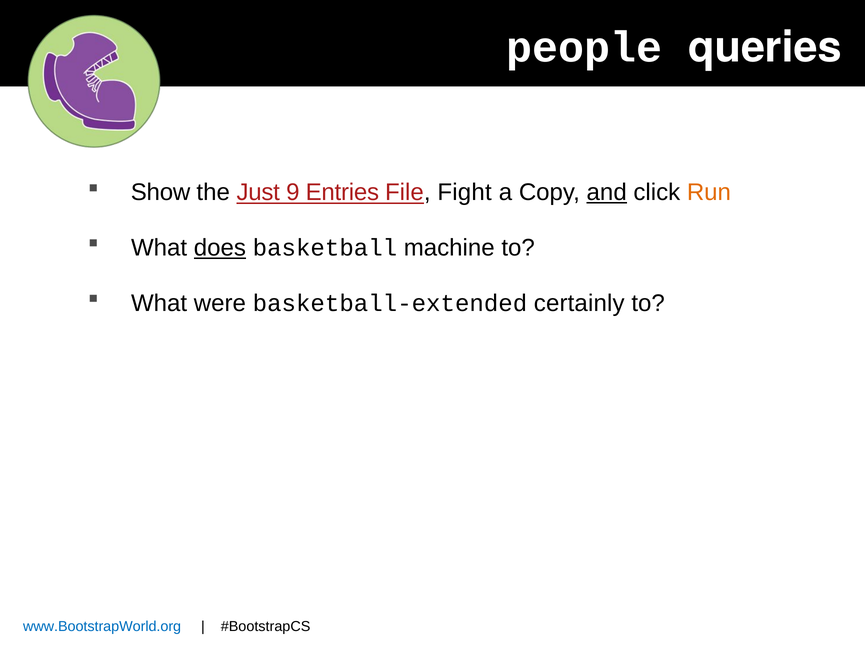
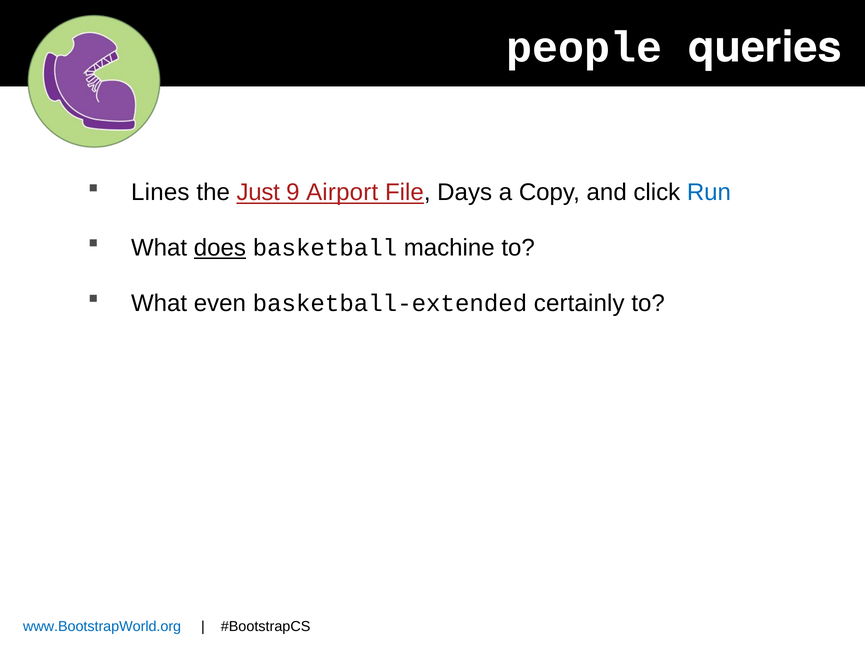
Show: Show -> Lines (160, 192)
Entries: Entries -> Airport (342, 192)
Fight: Fight -> Days (465, 192)
and underline: present -> none (607, 192)
Run colour: orange -> blue (709, 192)
were: were -> even (220, 303)
